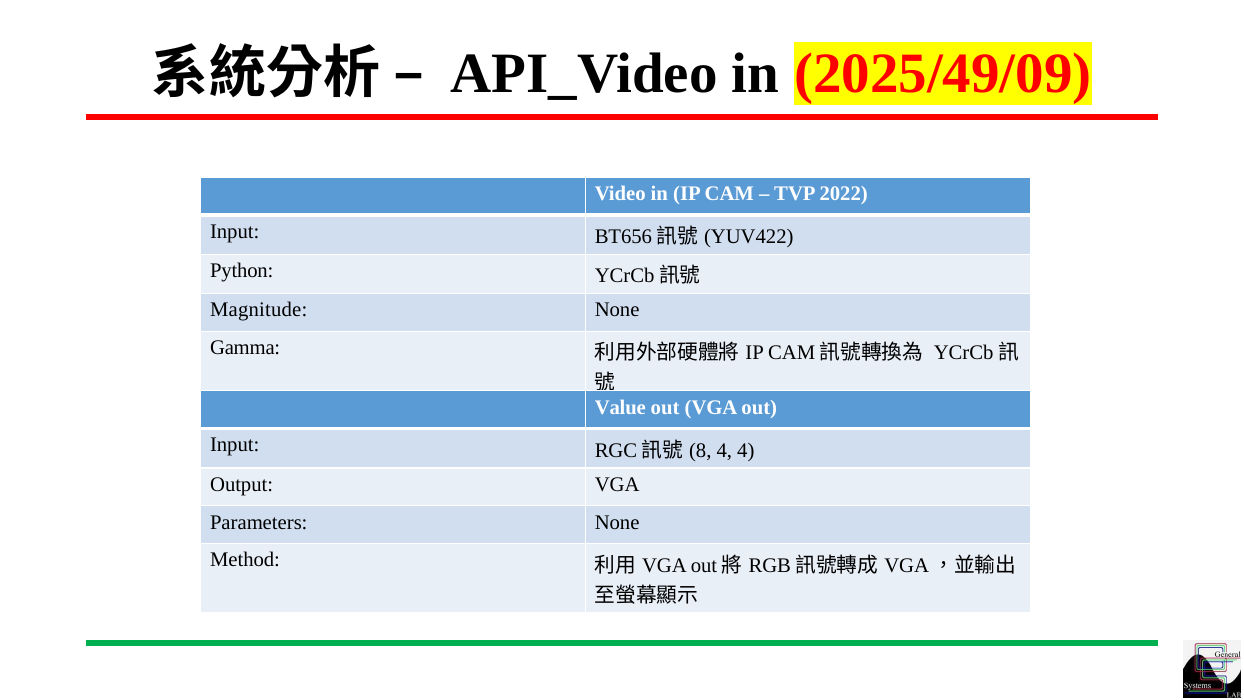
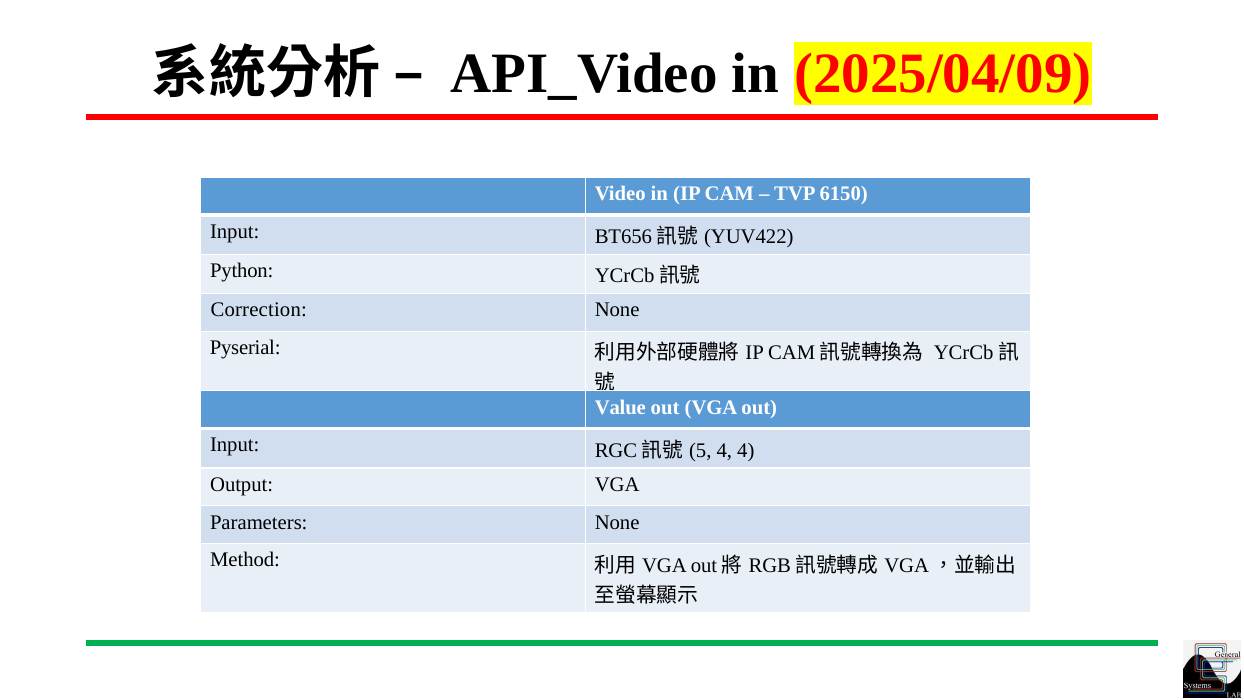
2025/49/09: 2025/49/09 -> 2025/04/09 (943, 74)
2022: 2022 -> 6150 (844, 193)
Magnitude: Magnitude -> Correction (259, 310)
Gamma: Gamma -> Pyserial (245, 348)
8: 8 -> 5 (700, 450)
